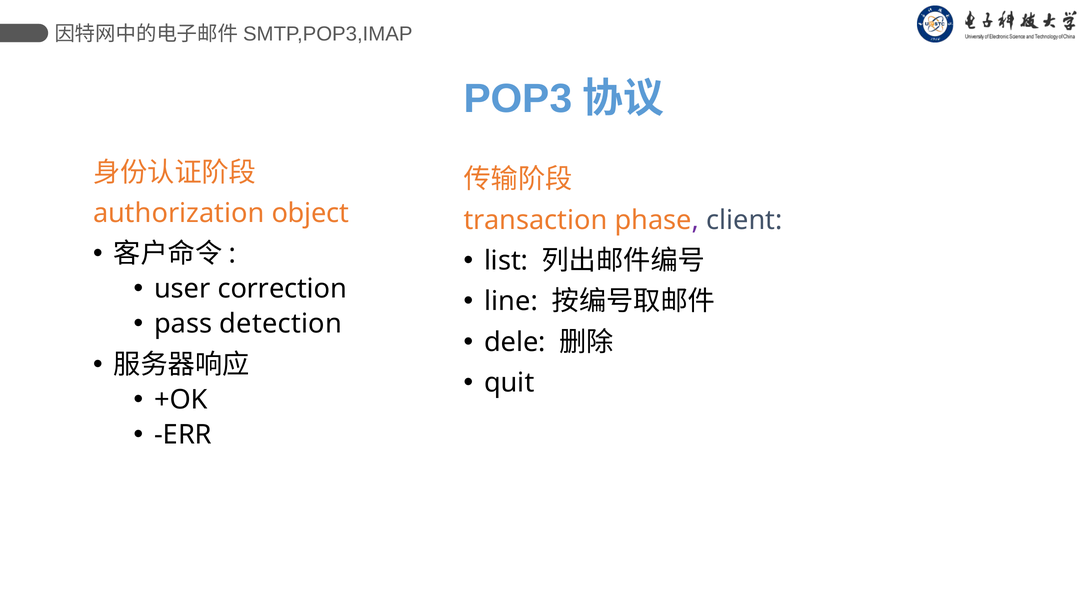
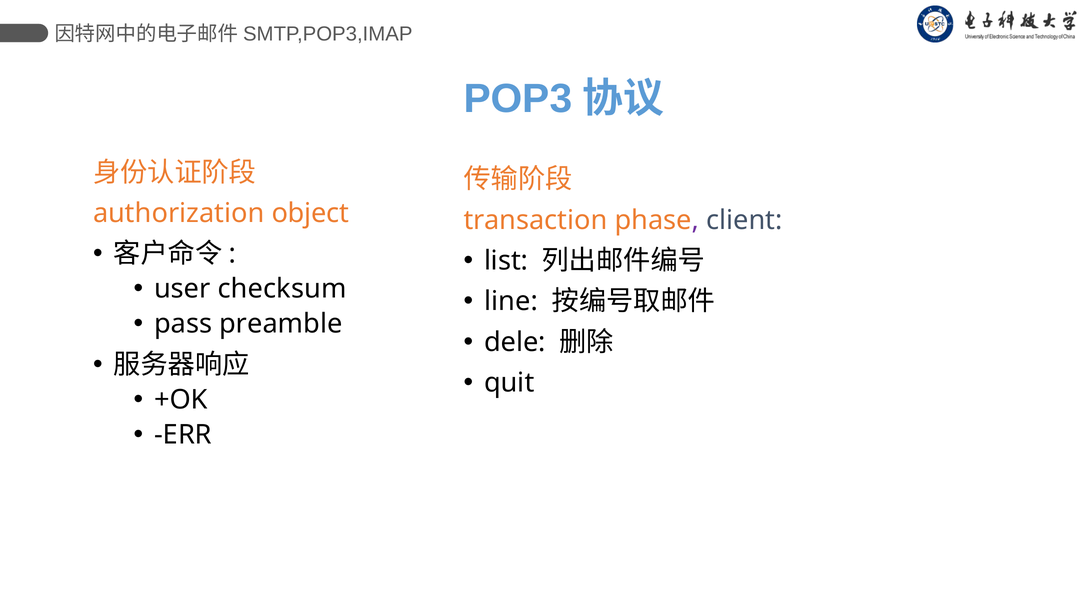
correction: correction -> checksum (282, 289)
detection: detection -> preamble (281, 324)
